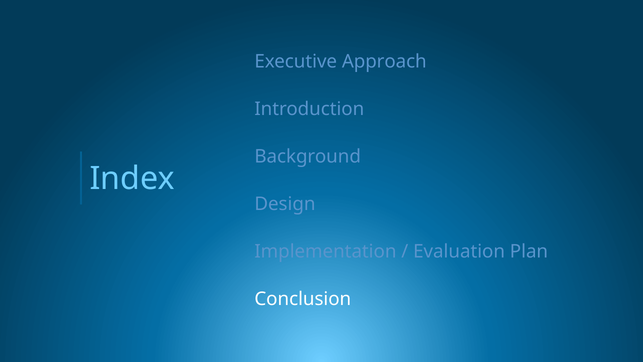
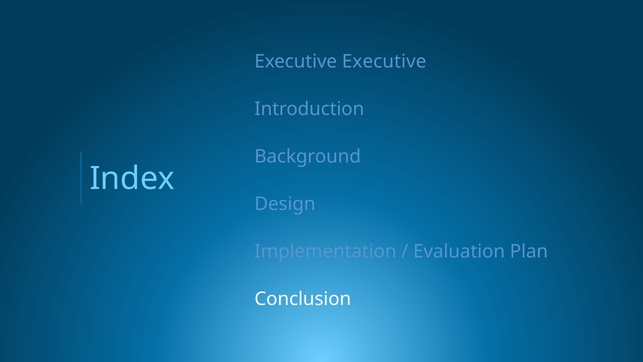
Executive Approach: Approach -> Executive (384, 61)
